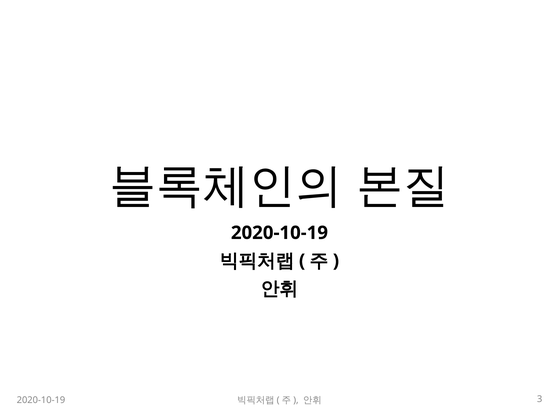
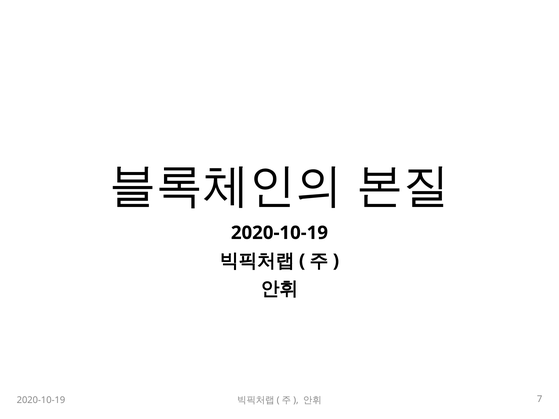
3: 3 -> 7 (540, 399)
